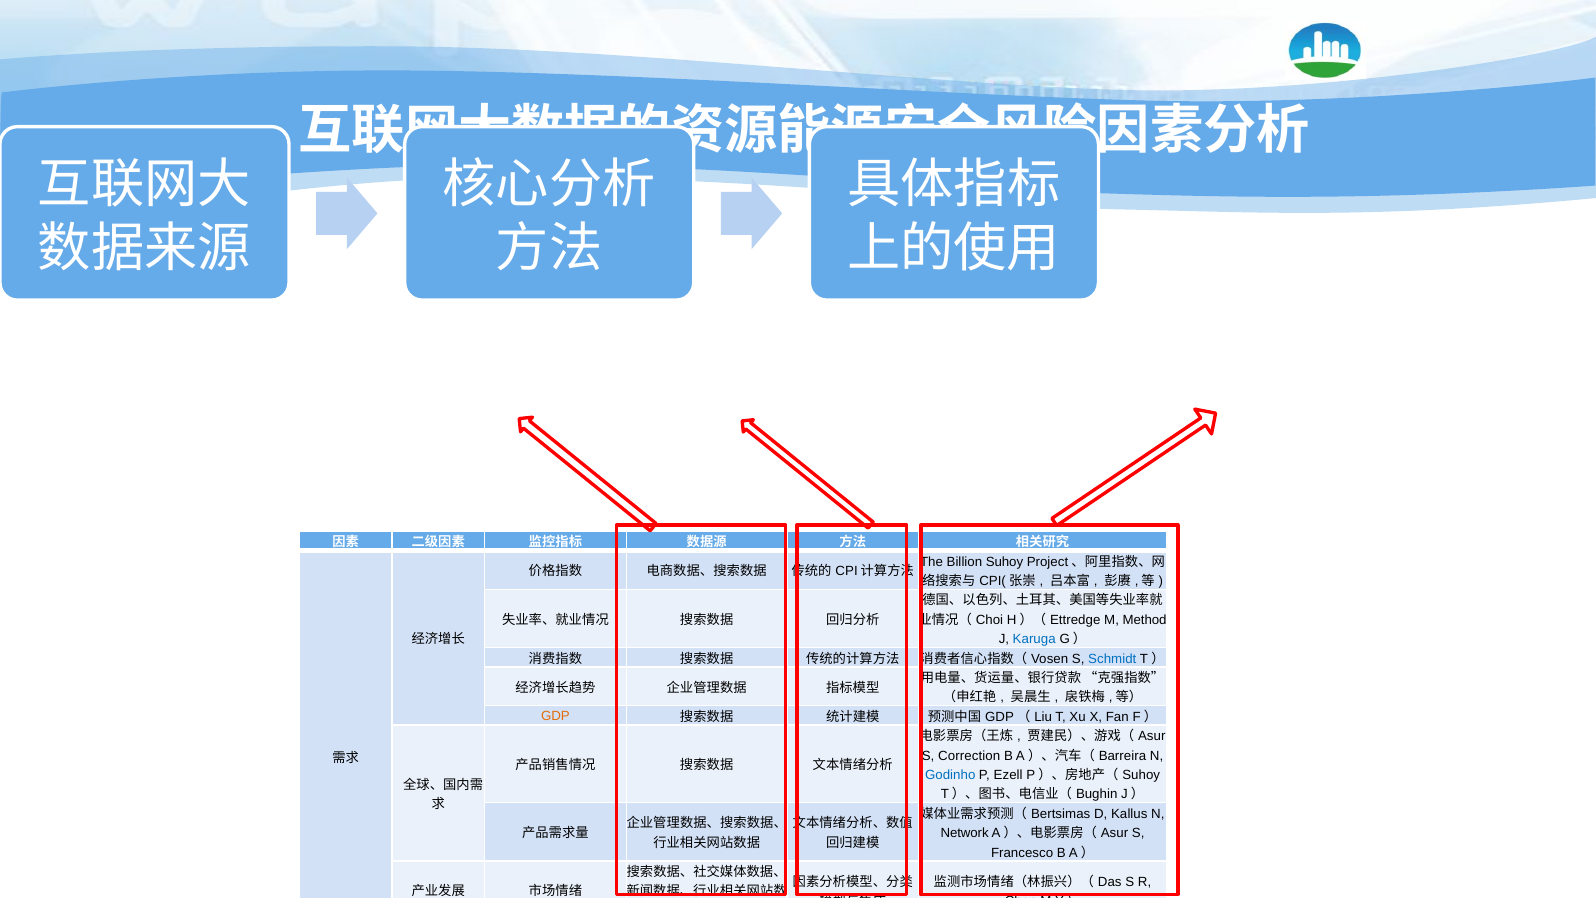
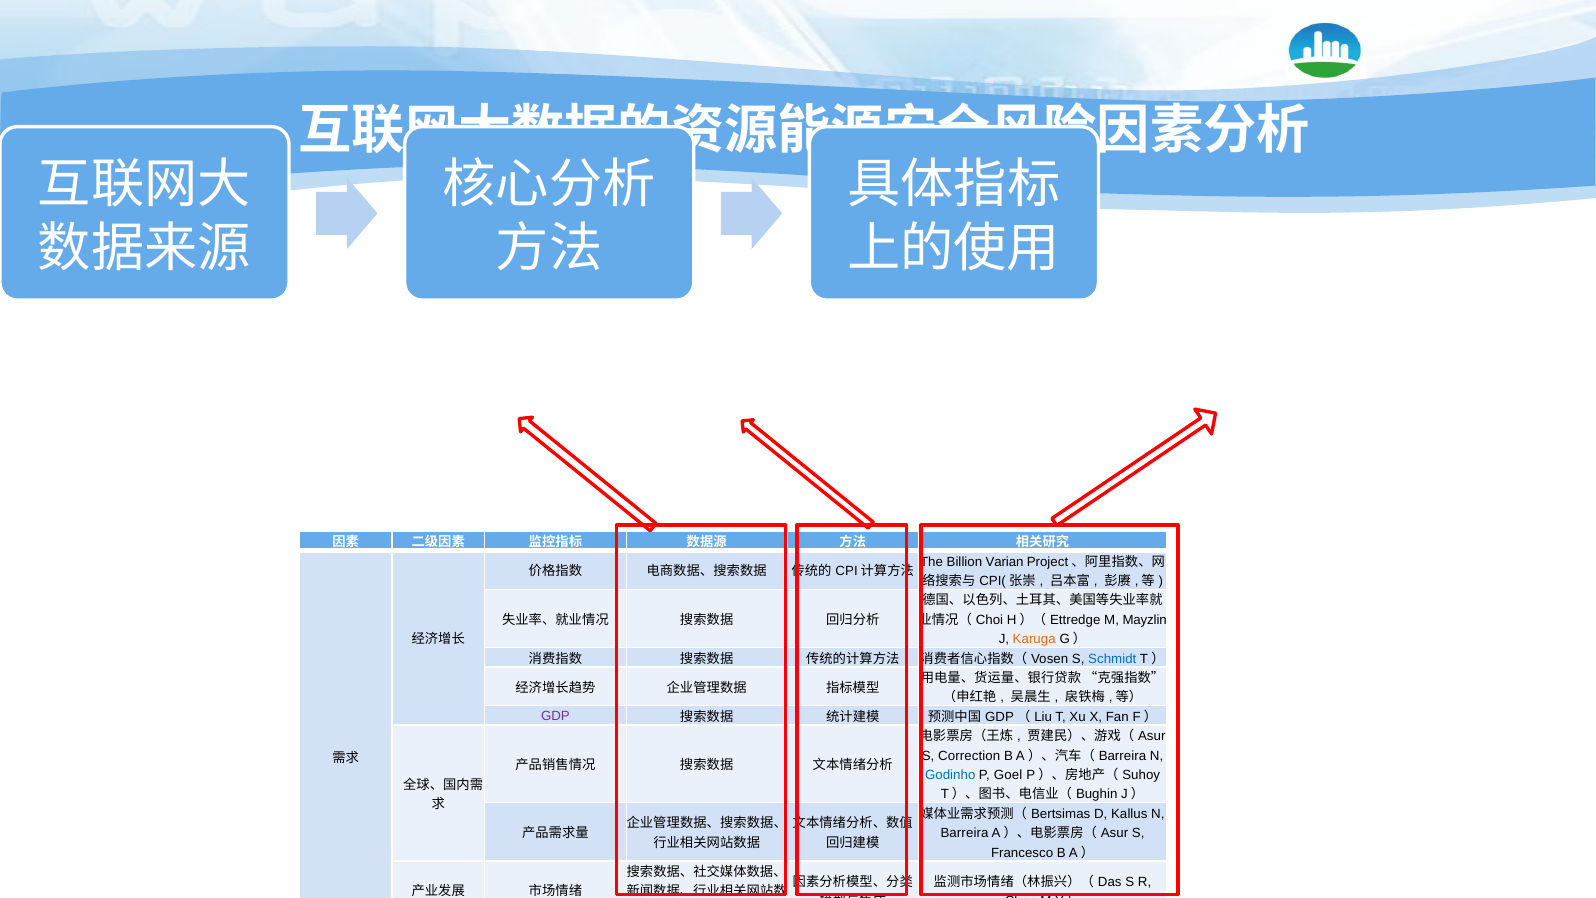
Billion Suhoy: Suhoy -> Varian (1005, 562)
Method: Method -> Mayzlin (1145, 620)
Karuga colour: blue -> orange (1034, 639)
GDP colour: orange -> purple (555, 716)
Ezell: Ezell -> Goel (1008, 775)
Network: Network -> Barreira (965, 833)
